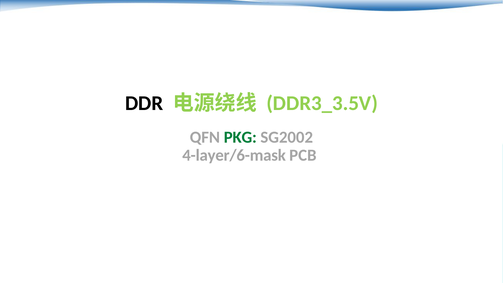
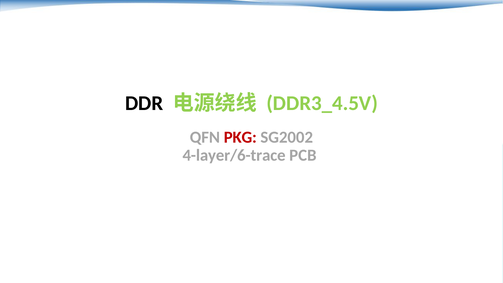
DDR3_3.5V: DDR3_3.5V -> DDR3_4.5V (322, 103)
PKG colour: green -> red (240, 137)
4-layer/6-mask: 4-layer/6-mask -> 4-layer/6-trace (234, 155)
